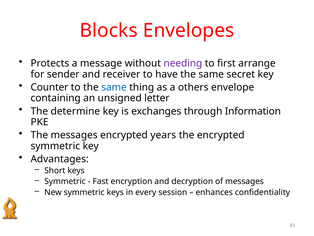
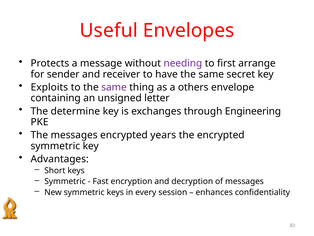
Blocks: Blocks -> Useful (109, 30)
Counter: Counter -> Exploits (49, 87)
same colour: blue -> purple (114, 87)
Information: Information -> Engineering (253, 111)
